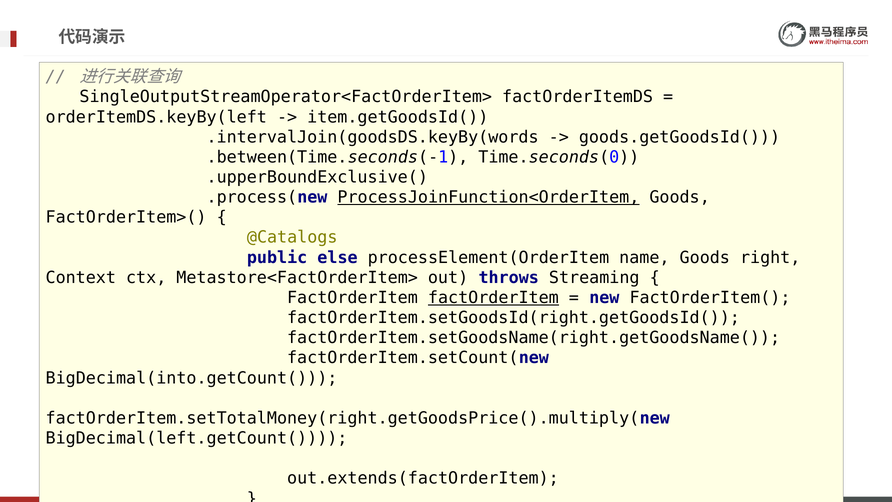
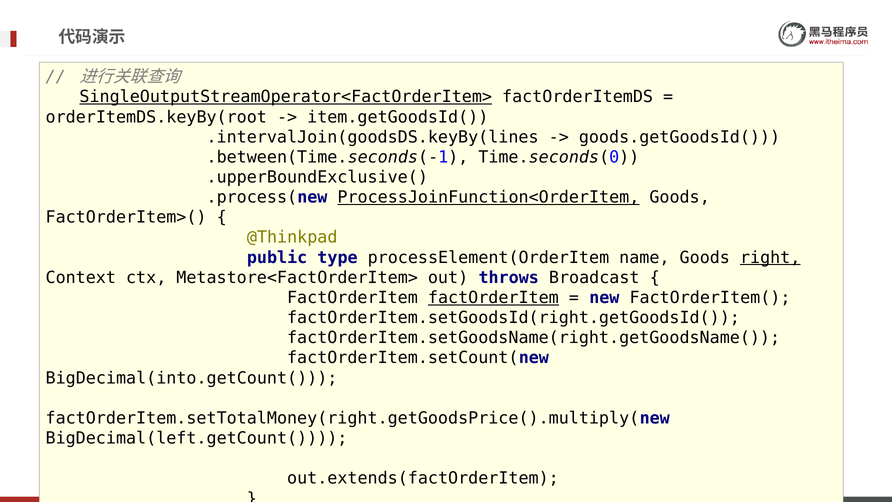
SingleOutputStreamOperator<FactOrderItem> underline: none -> present (286, 97)
orderItemDS.keyBy(left: orderItemDS.keyBy(left -> orderItemDS.keyBy(root (156, 117)
.intervalJoin(goodsDS.keyBy(words: .intervalJoin(goodsDS.keyBy(words -> .intervalJoin(goodsDS.keyBy(lines (373, 137)
@Catalogs: @Catalogs -> @Thinkpad (292, 237)
else: else -> type (338, 257)
right underline: none -> present (770, 257)
Streaming: Streaming -> Broadcast (594, 277)
